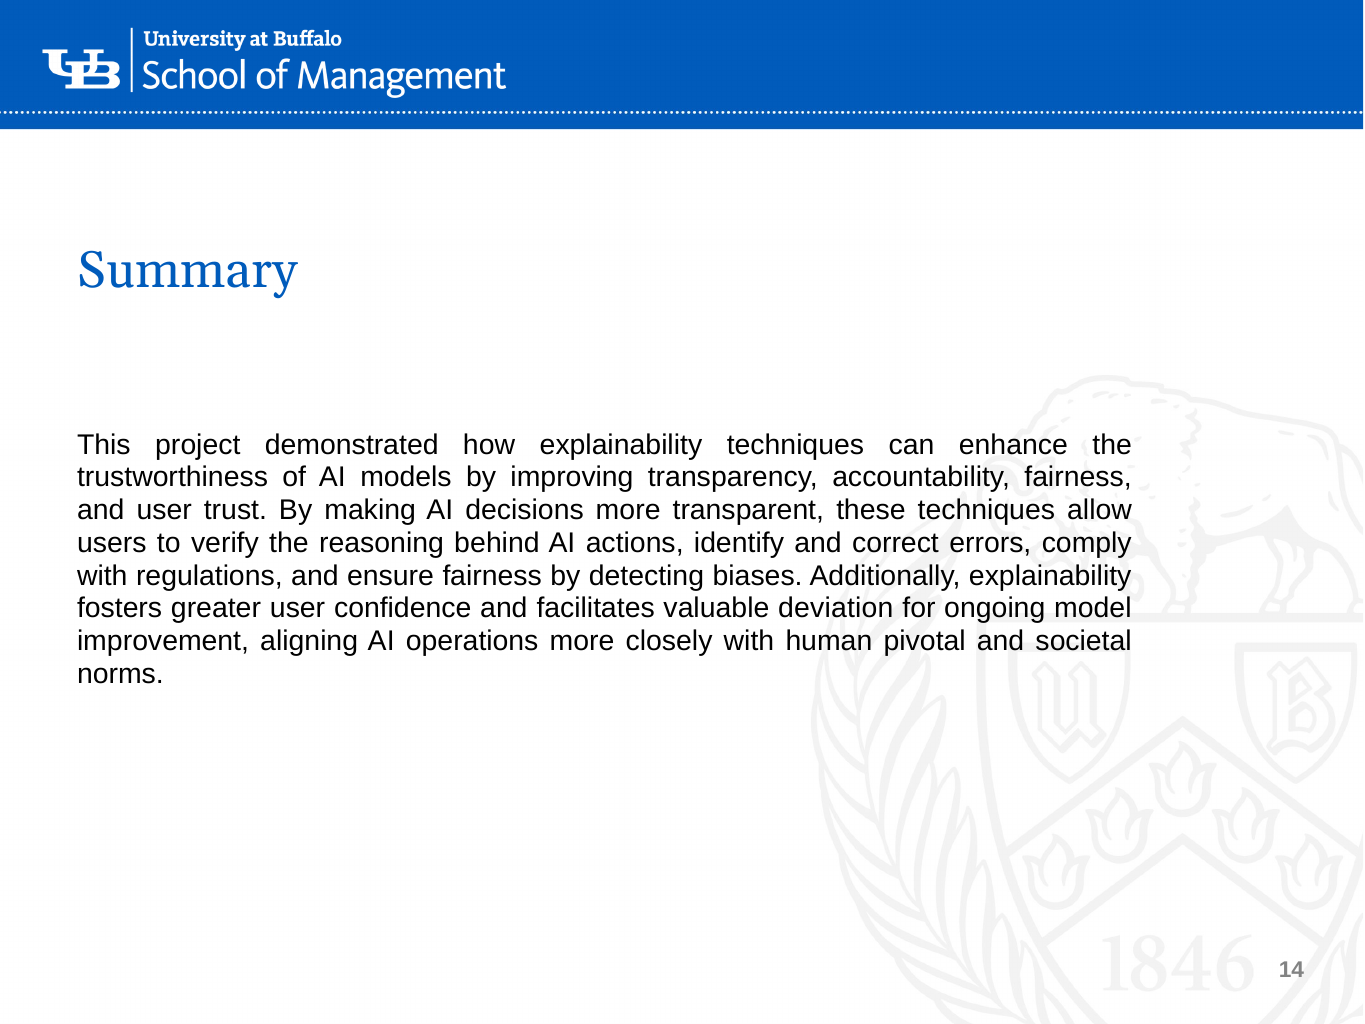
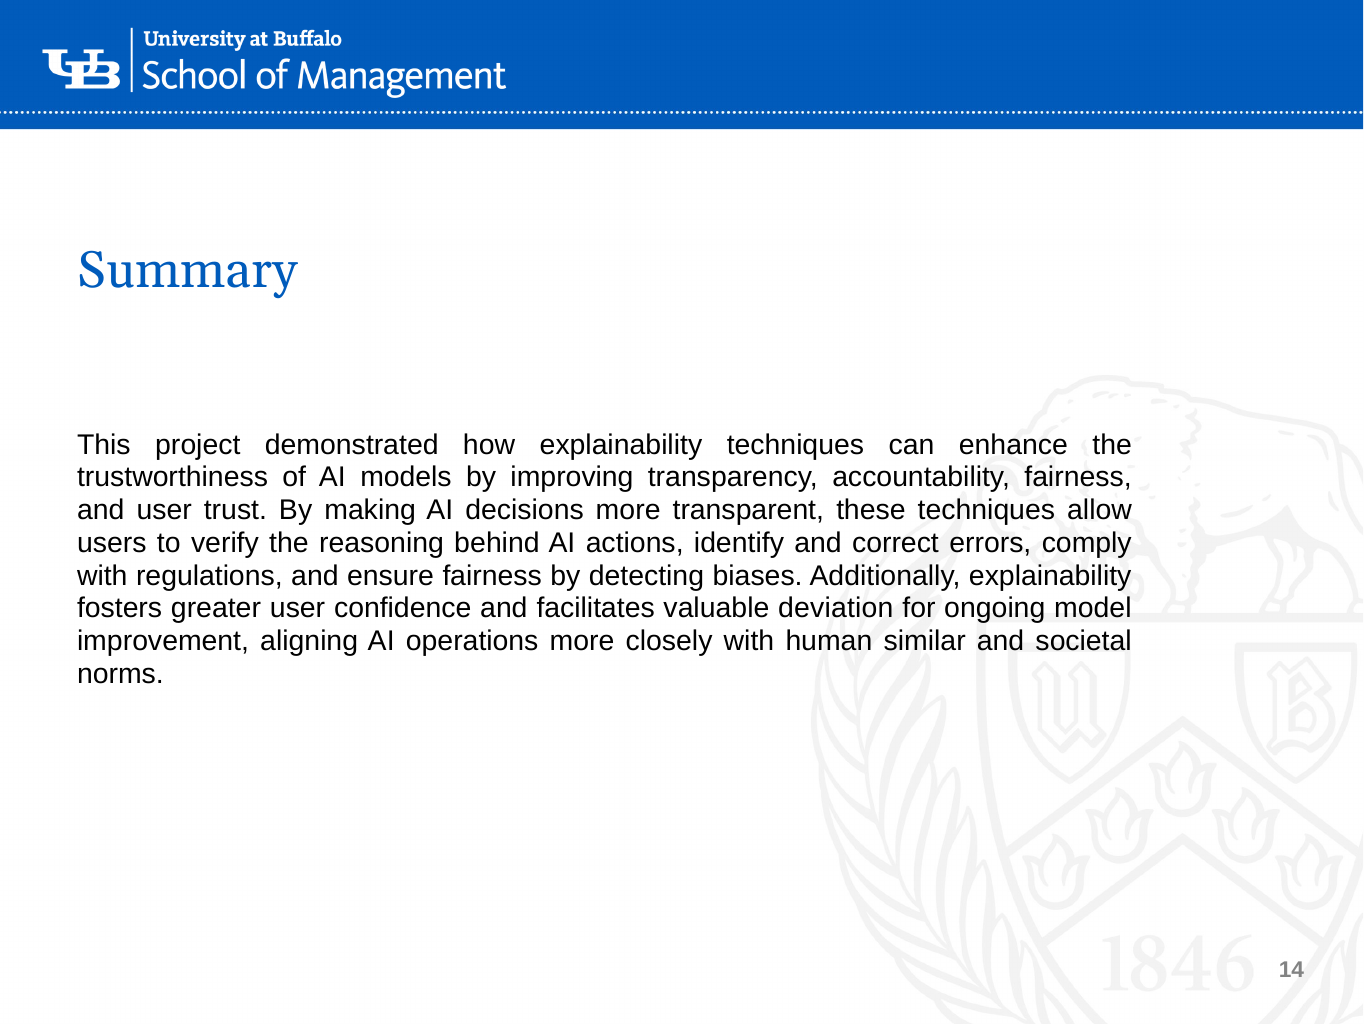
pivotal: pivotal -> similar (925, 641)
